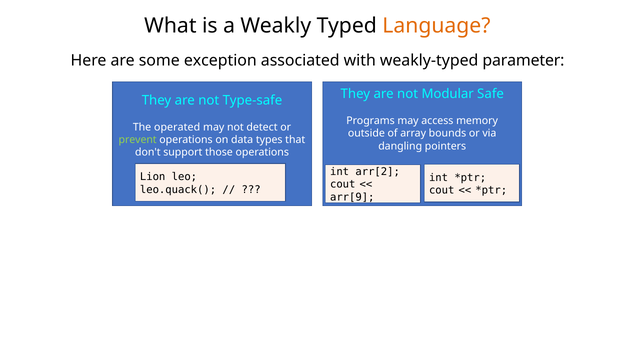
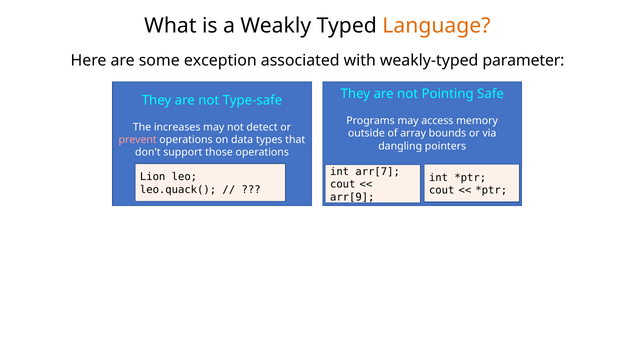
Modular: Modular -> Pointing (448, 94)
operated: operated -> increases (177, 127)
prevent colour: light green -> pink (138, 140)
arr[2: arr[2 -> arr[7 (378, 172)
